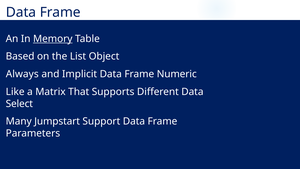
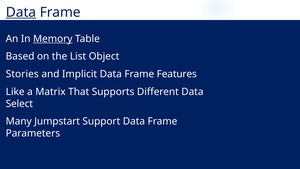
Data underline: none -> present (21, 12)
Always: Always -> Stories (22, 74)
Numeric: Numeric -> Features (177, 74)
